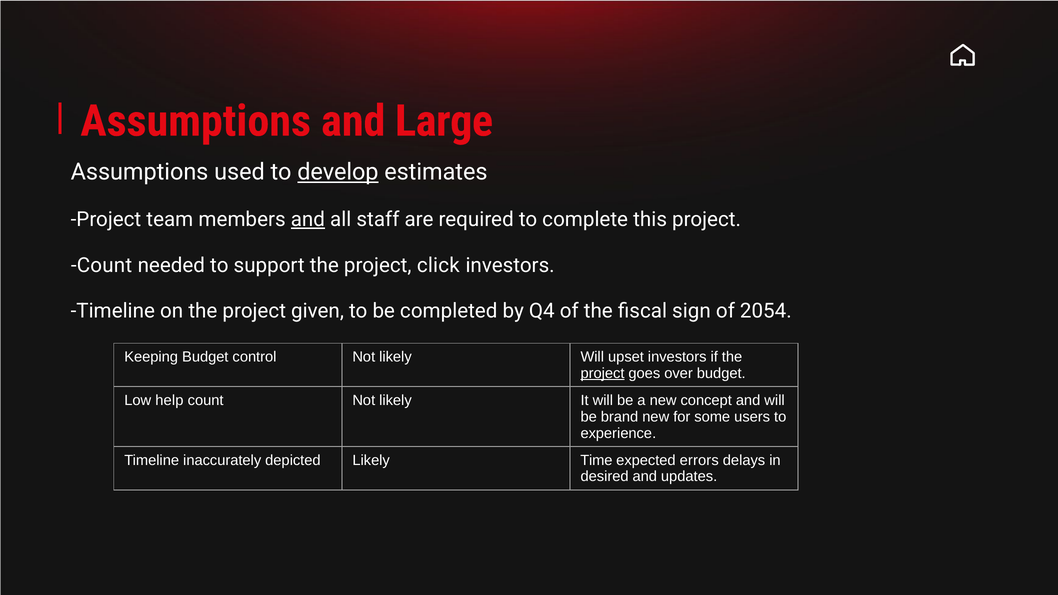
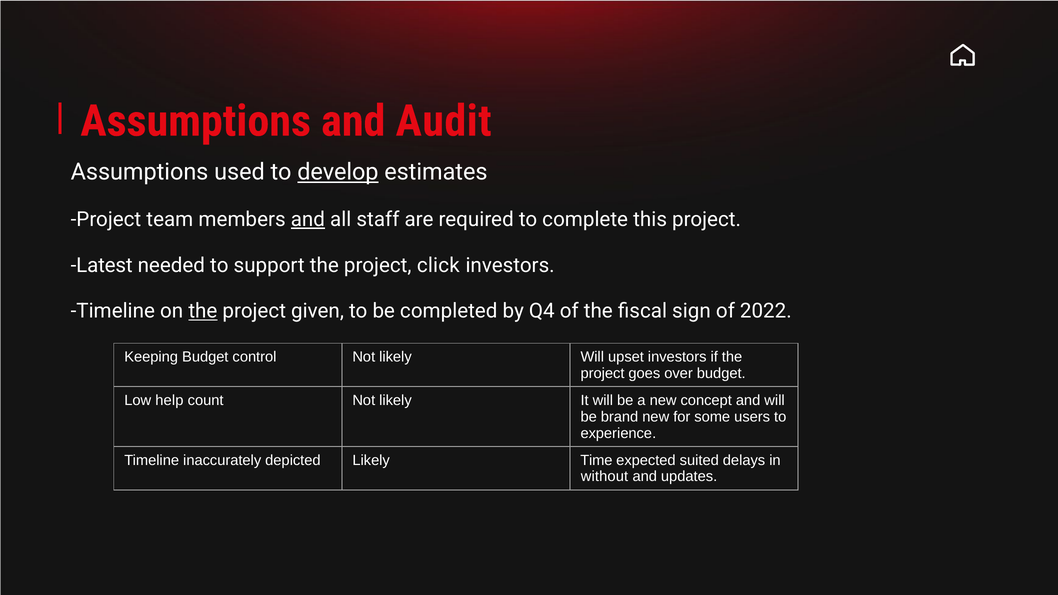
Large: Large -> Audit (444, 121)
Count: Count -> Latest (102, 265)
the underline: none -> present (203, 311)
2054: 2054 -> 2022 (766, 311)
project underline: present -> none (603, 373)
errors: errors -> suited (699, 460)
desired: desired -> without (604, 477)
